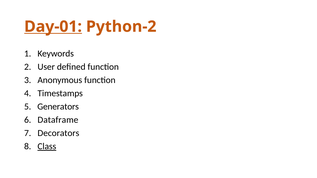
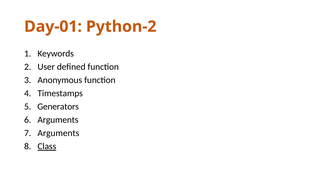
Day-01 underline: present -> none (53, 27)
Dataframe: Dataframe -> Arguments (58, 120)
Decorators: Decorators -> Arguments (58, 133)
